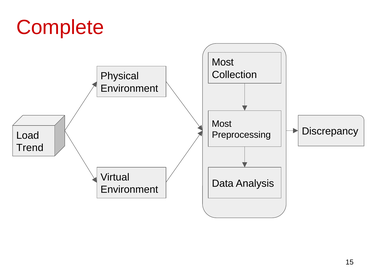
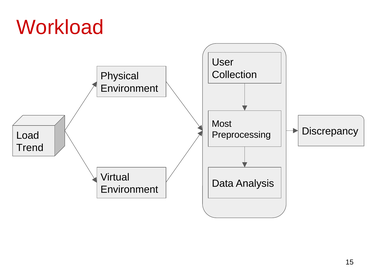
Complete: Complete -> Workload (60, 27)
Most: Most -> User (223, 62)
